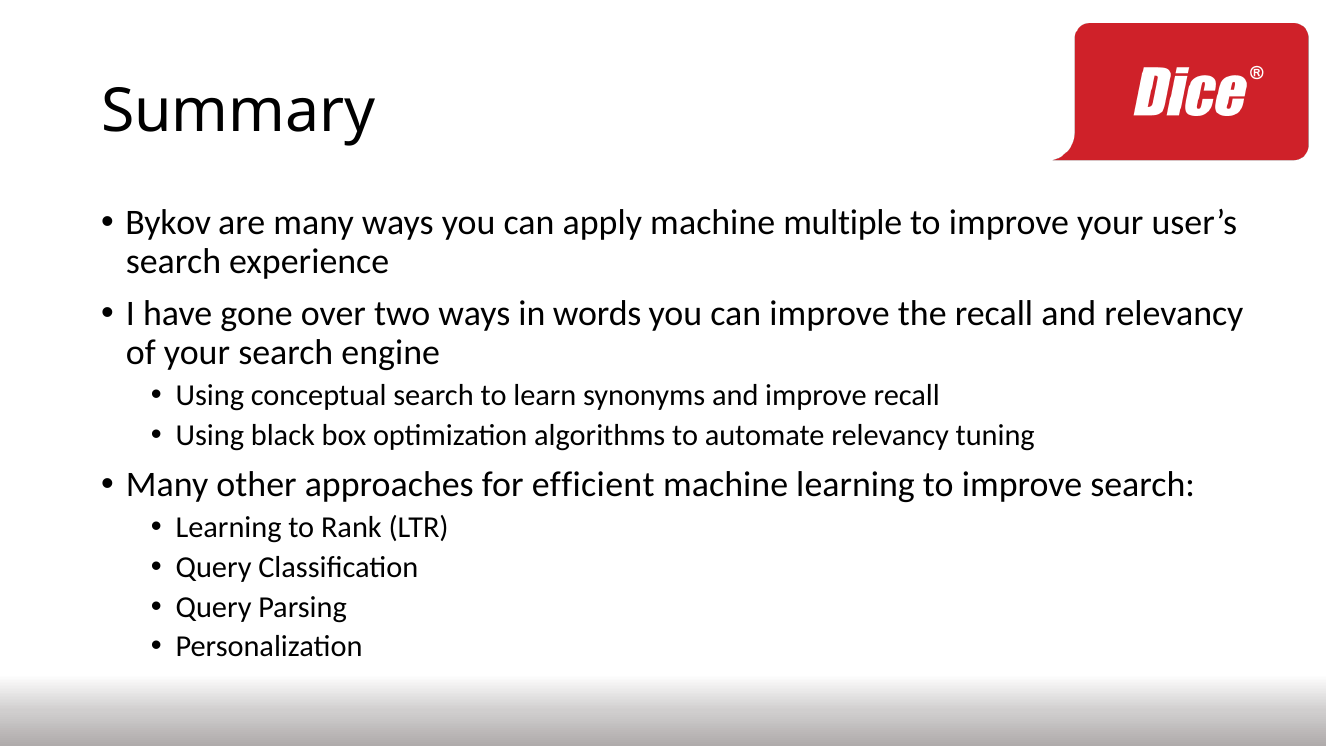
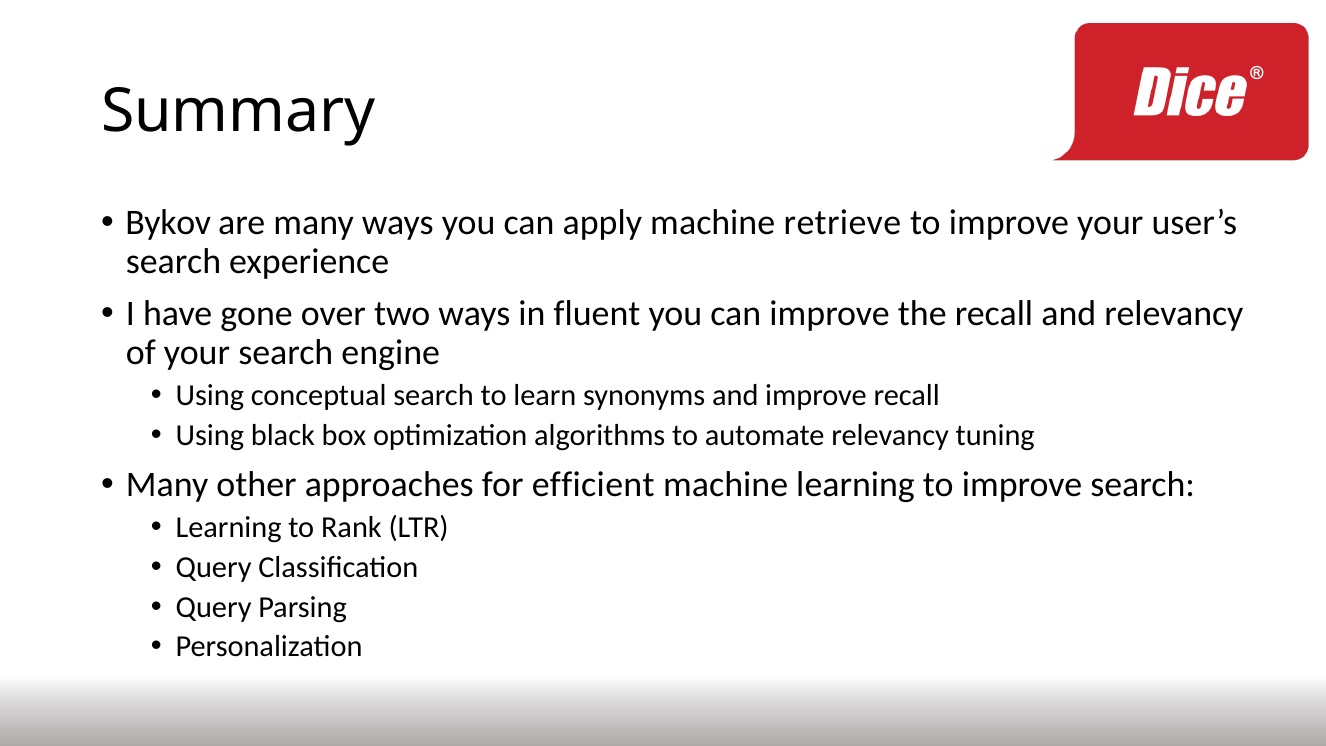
multiple: multiple -> retrieve (842, 223)
words: words -> fluent (597, 314)
